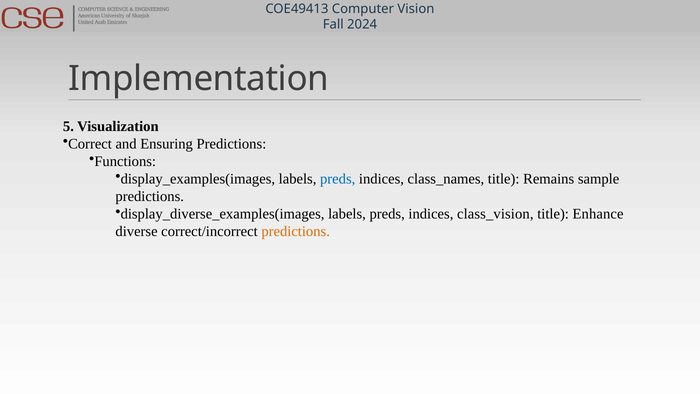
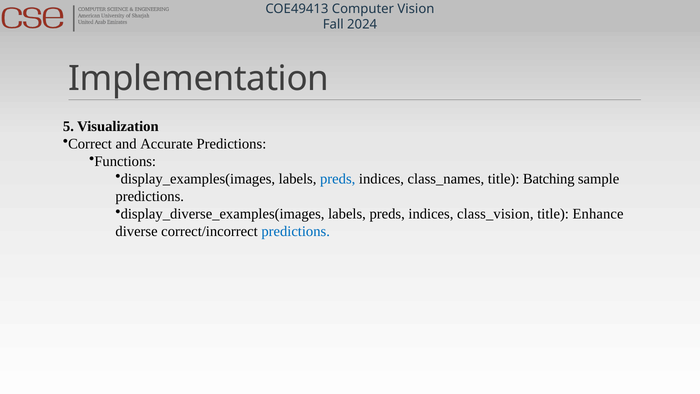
Ensuring: Ensuring -> Accurate (167, 144)
Remains: Remains -> Batching (549, 179)
predictions colour: orange -> blue (296, 231)
